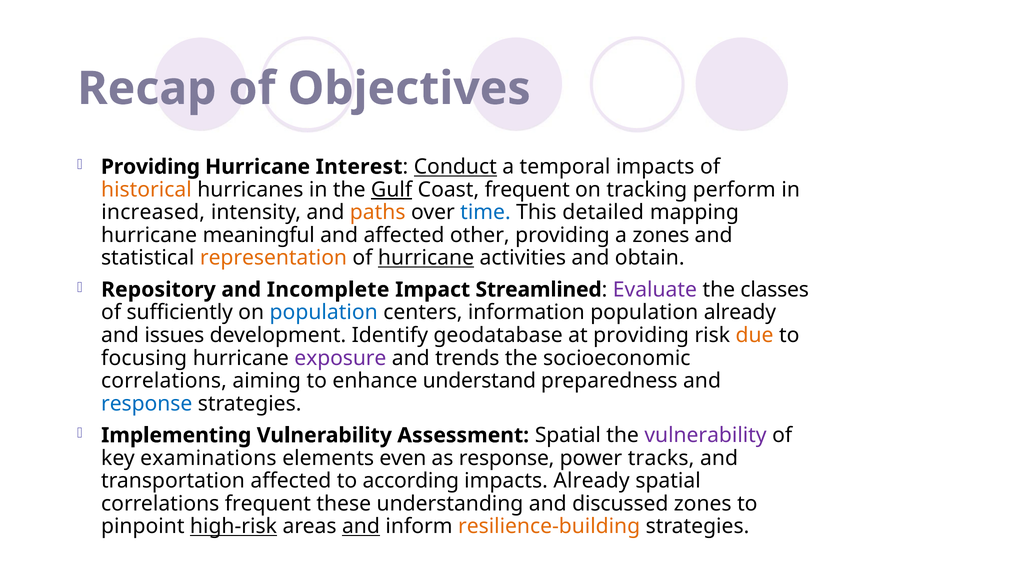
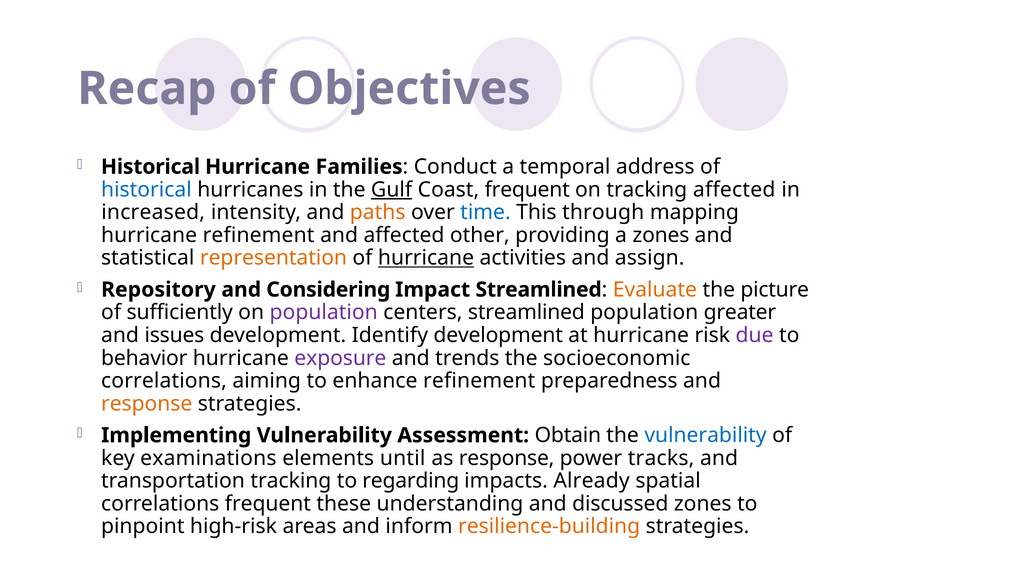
Providing: Providing -> Historical (150, 167)
Interest: Interest -> Families (359, 167)
Conduct underline: present -> none (455, 167)
temporal impacts: impacts -> address (655, 167)
historical colour: orange -> blue (146, 190)
tracking perform: perform -> affected (734, 190)
detailed: detailed -> through (603, 212)
hurricane meaningful: meaningful -> refinement (259, 235)
obtain: obtain -> assign (650, 258)
Incomplete: Incomplete -> Considering (328, 290)
Evaluate colour: purple -> orange (655, 290)
classes: classes -> picture (775, 290)
population colour: blue -> purple (324, 312)
centers information: information -> streamlined (526, 312)
population already: already -> greater (740, 312)
Identify geodatabase: geodatabase -> development (498, 335)
at providing: providing -> hurricane (641, 335)
due colour: orange -> purple (755, 335)
focusing: focusing -> behavior (144, 358)
enhance understand: understand -> refinement (479, 381)
response colour: blue -> orange (147, 404)
Assessment Spatial: Spatial -> Obtain (568, 435)
vulnerability colour: purple -> blue (706, 435)
even: even -> until (403, 458)
transportation affected: affected -> tracking (291, 481)
according: according -> regarding (411, 481)
high-risk underline: present -> none (233, 526)
and underline: present -> none (361, 526)
